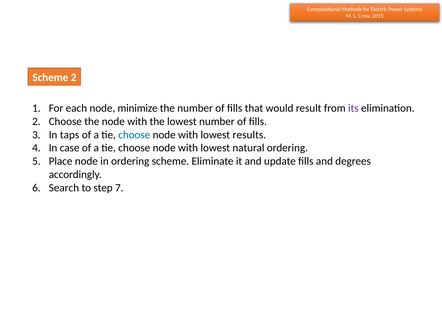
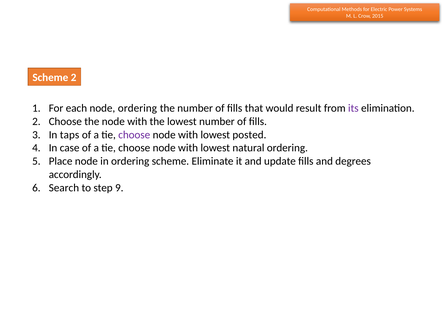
node minimize: minimize -> ordering (137, 108)
choose colour: blue -> purple (134, 134)
results: results -> posted (249, 134)
7: 7 -> 9 (119, 188)
